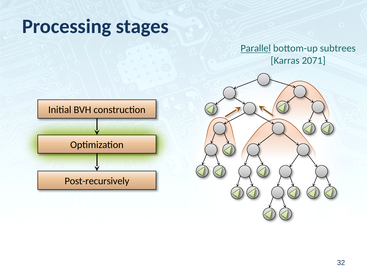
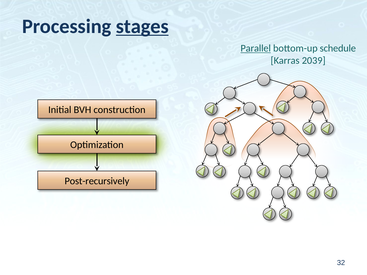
stages underline: none -> present (142, 27)
subtrees: subtrees -> schedule (338, 48)
2071: 2071 -> 2039 (314, 61)
